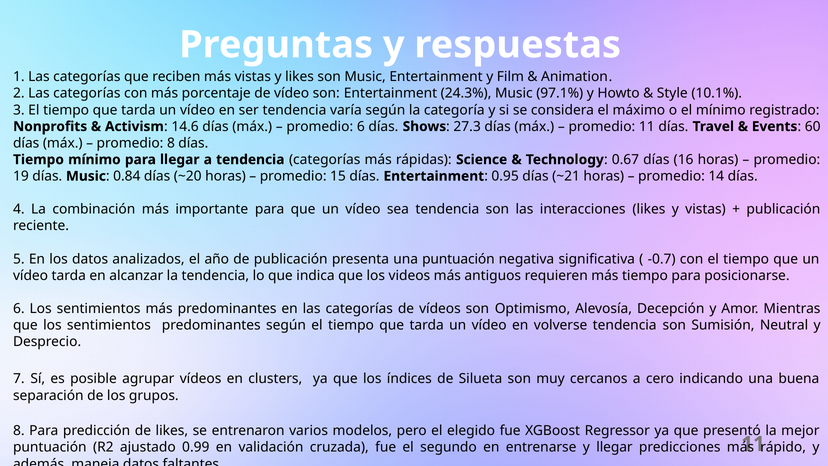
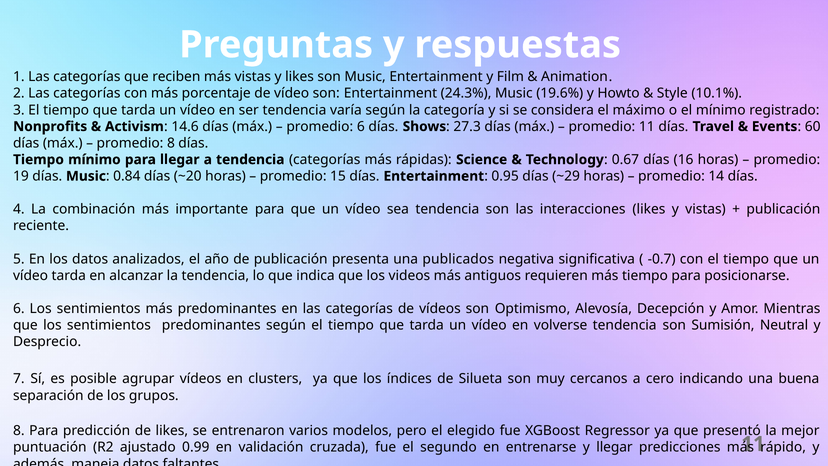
97.1%: 97.1% -> 19.6% (560, 93)
~21: ~21 -> ~29 (566, 176)
una puntuación: puntuación -> publicados (458, 259)
